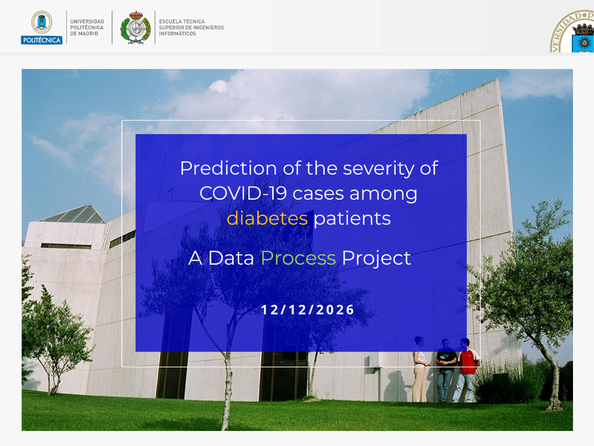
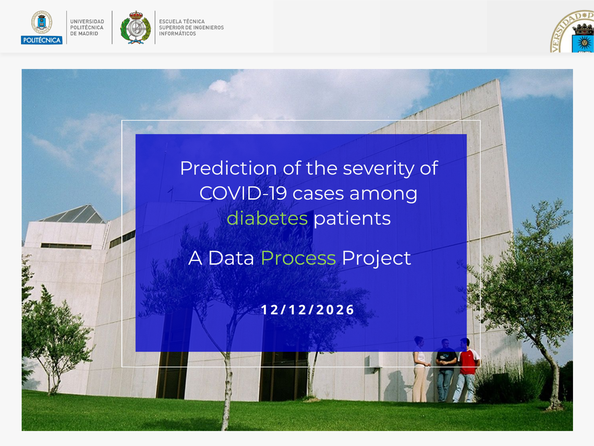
diabetes colour: yellow -> light green (267, 218)
